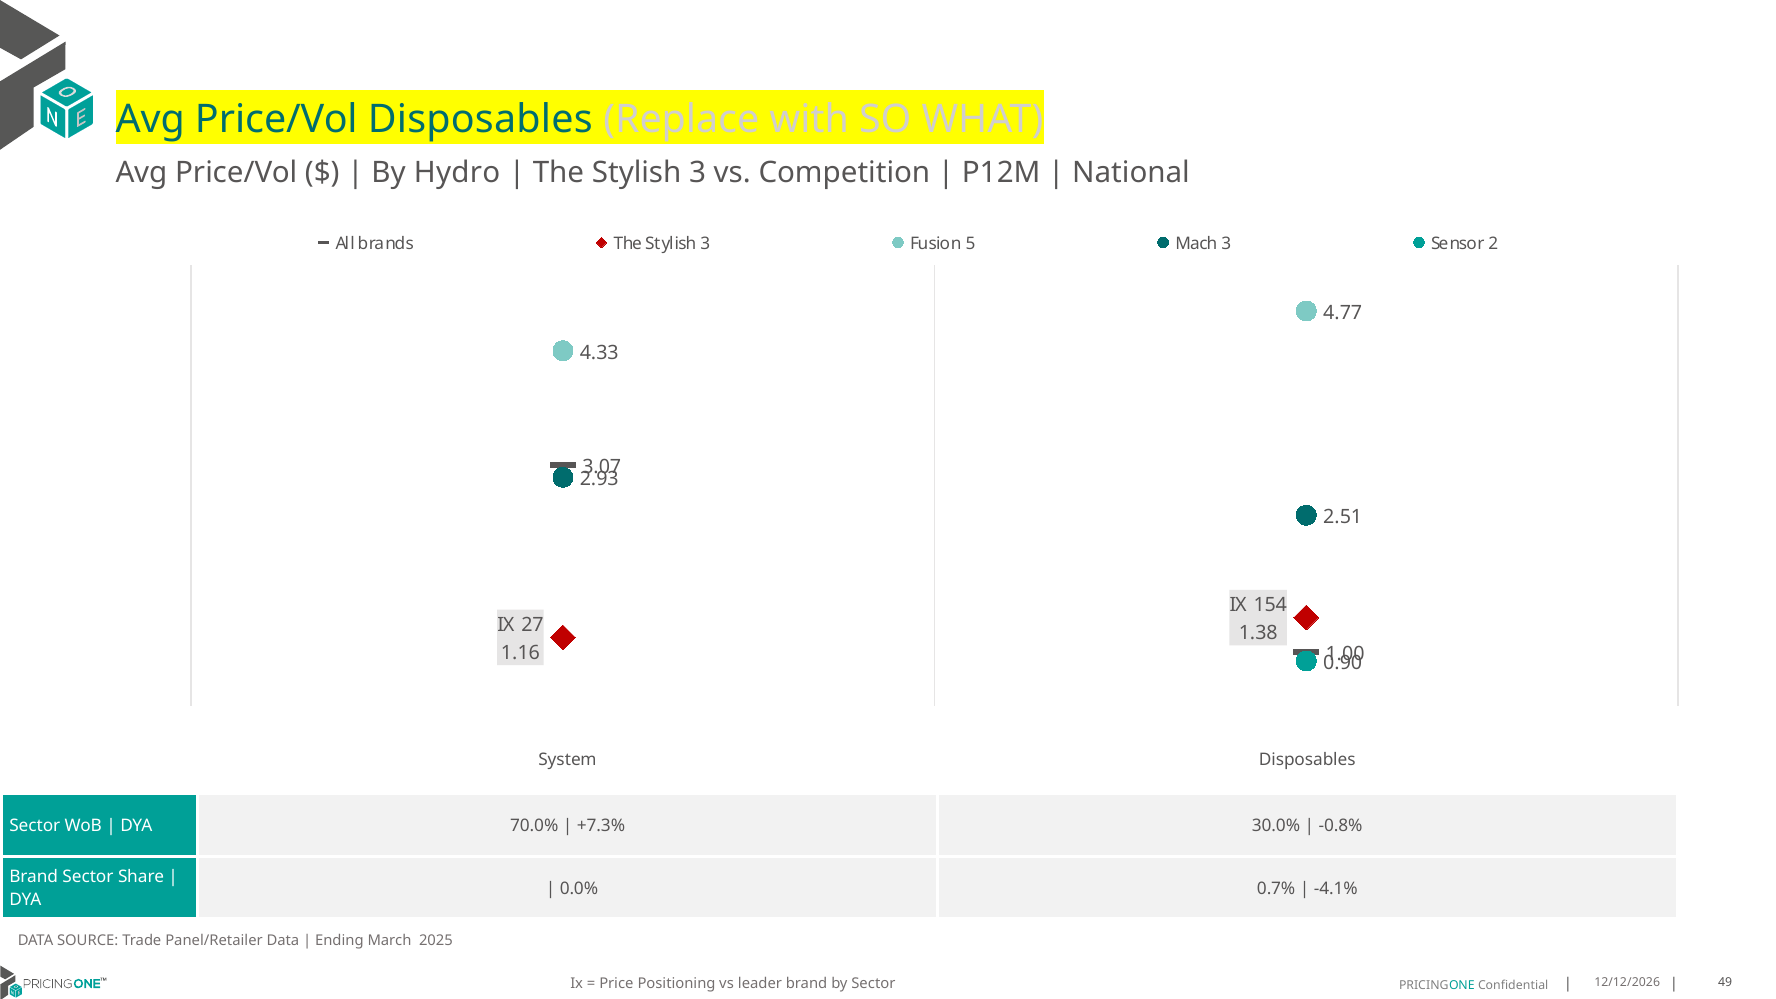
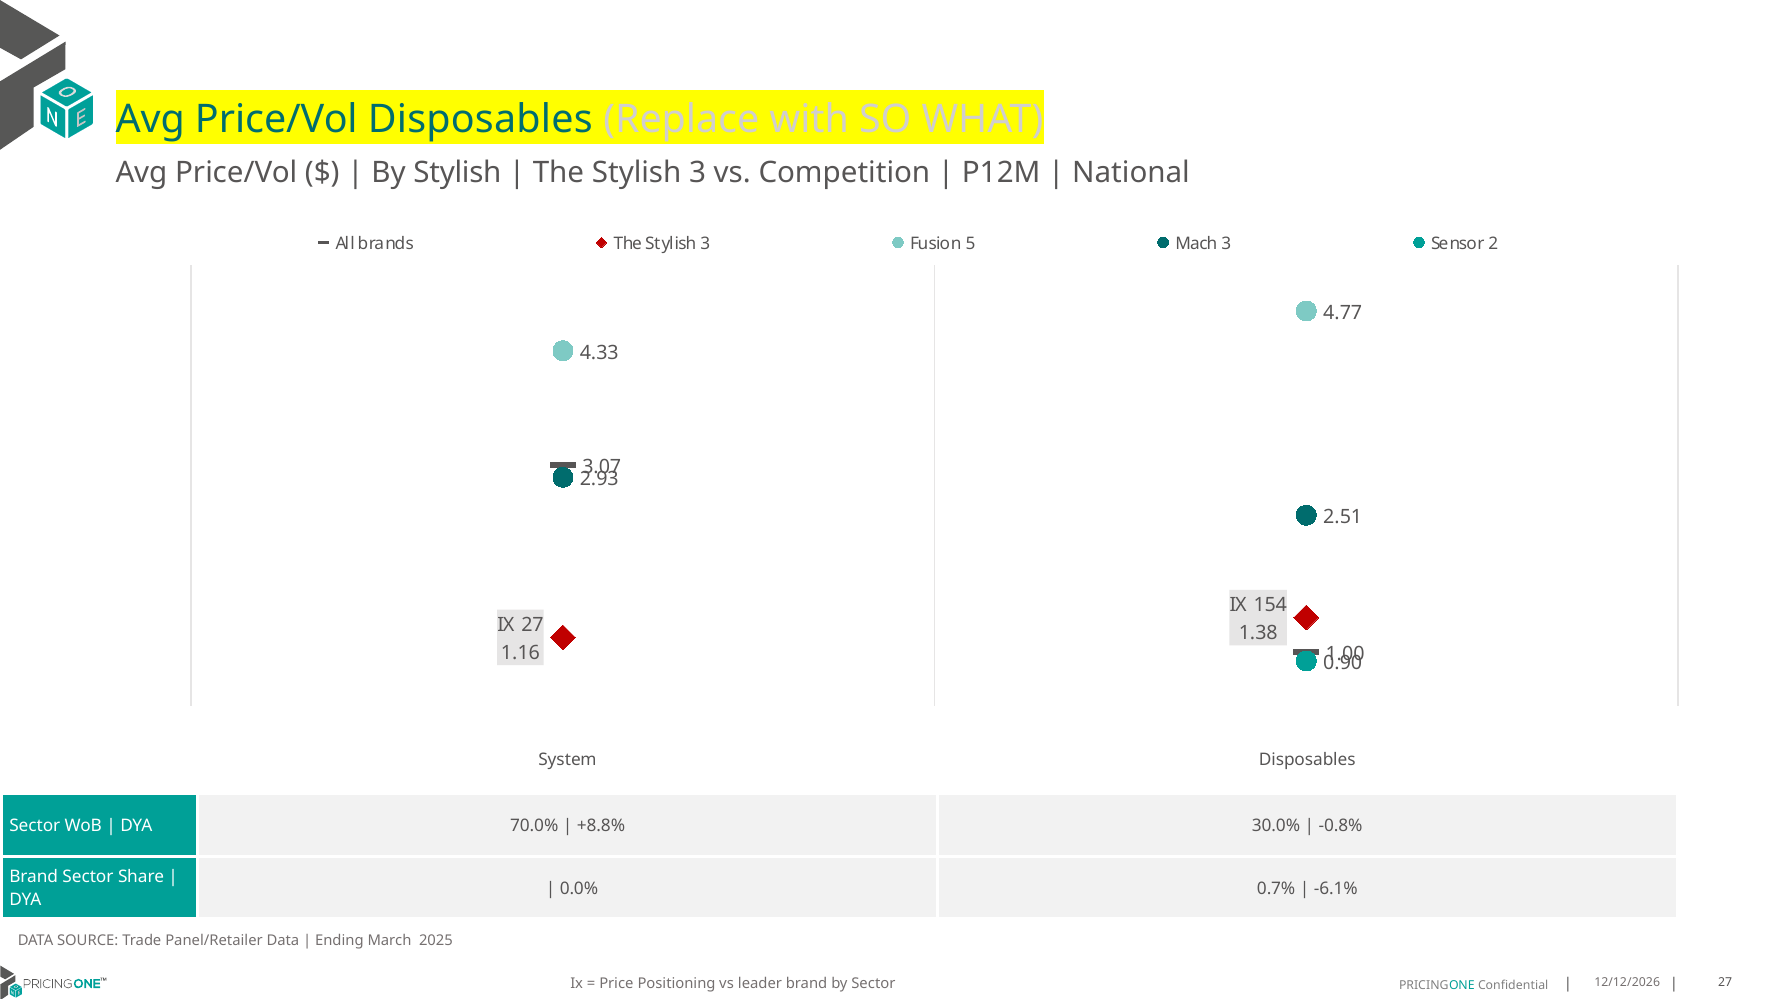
By Hydro: Hydro -> Stylish (457, 173)
+7.3%: +7.3% -> +8.8% (601, 826)
-4.1%: -4.1% -> -6.1% (1336, 889)
Sector 49: 49 -> 27 (1725, 982)
